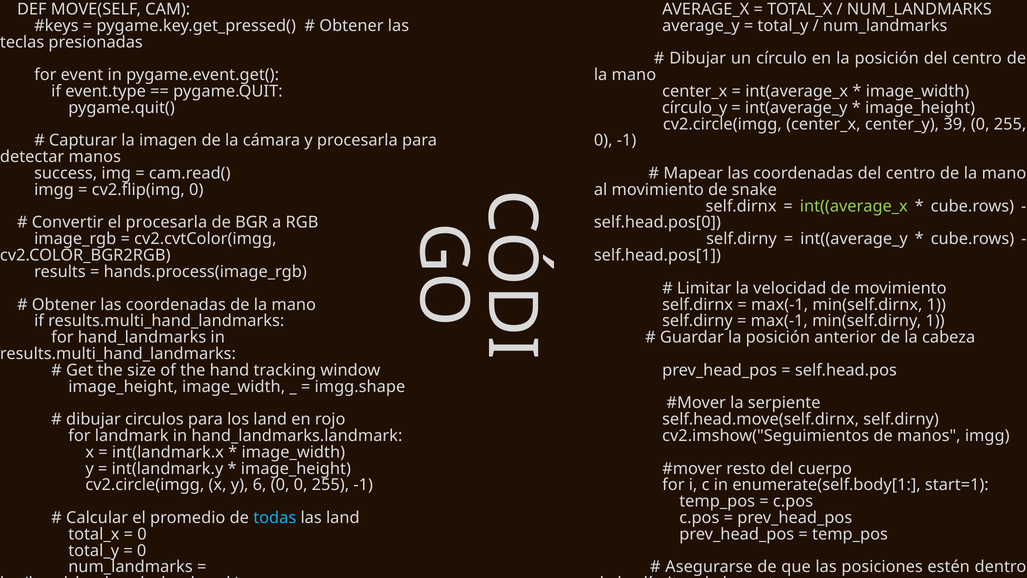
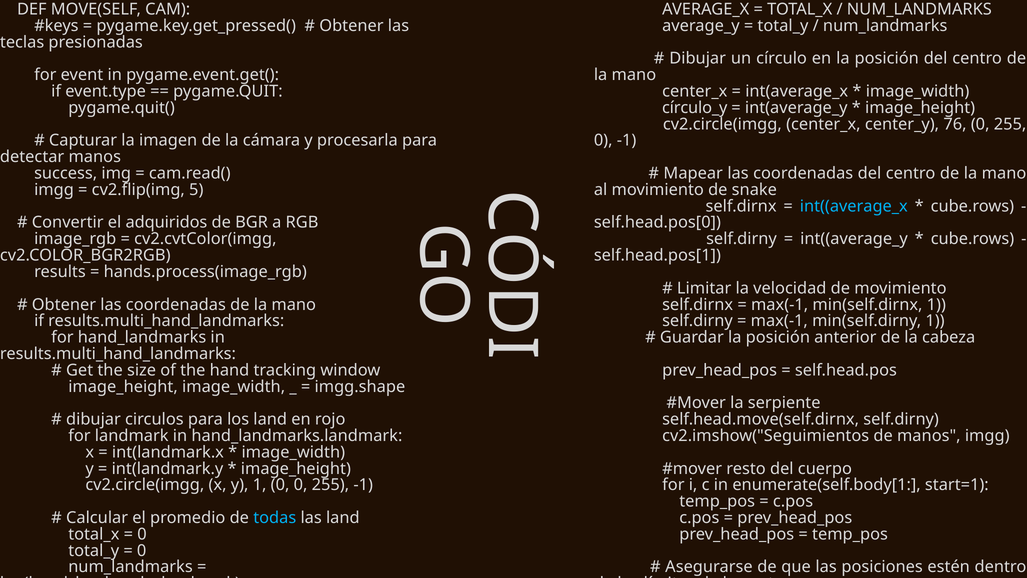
39: 39 -> 76 (955, 124)
cv2.flip(img 0: 0 -> 5 (196, 190)
int((average_x colour: light green -> light blue (854, 206)
el procesarla: procesarla -> adquiridos (166, 222)
y 6: 6 -> 1 (260, 485)
